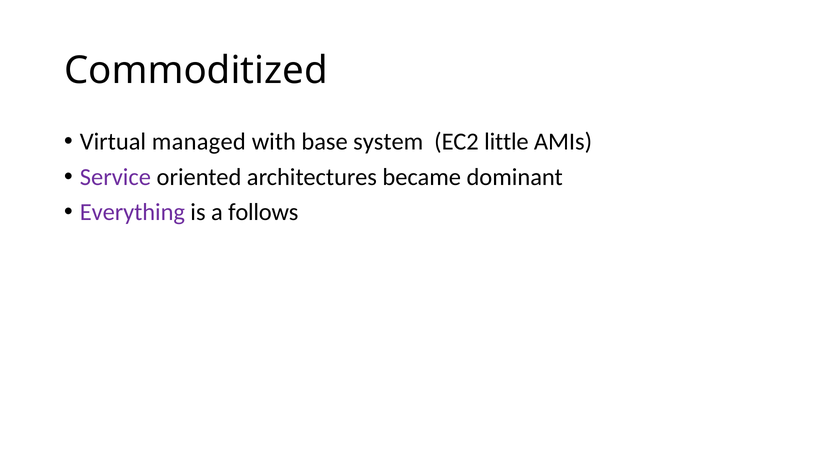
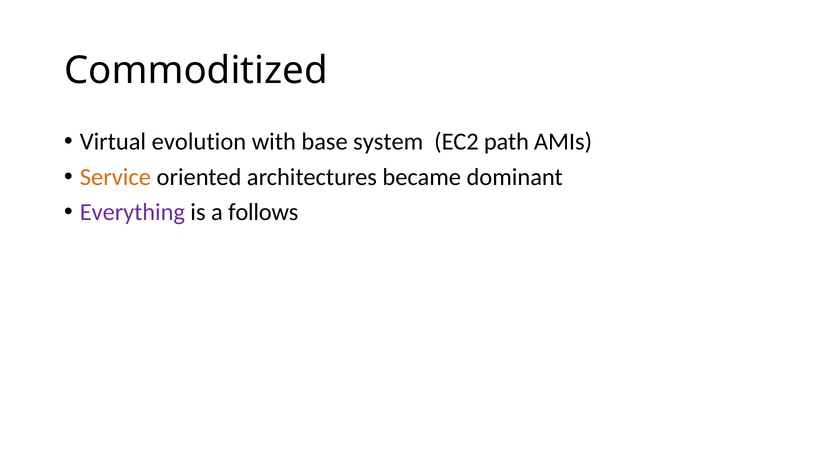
managed: managed -> evolution (199, 142)
little: little -> path (506, 142)
Service colour: purple -> orange (115, 177)
